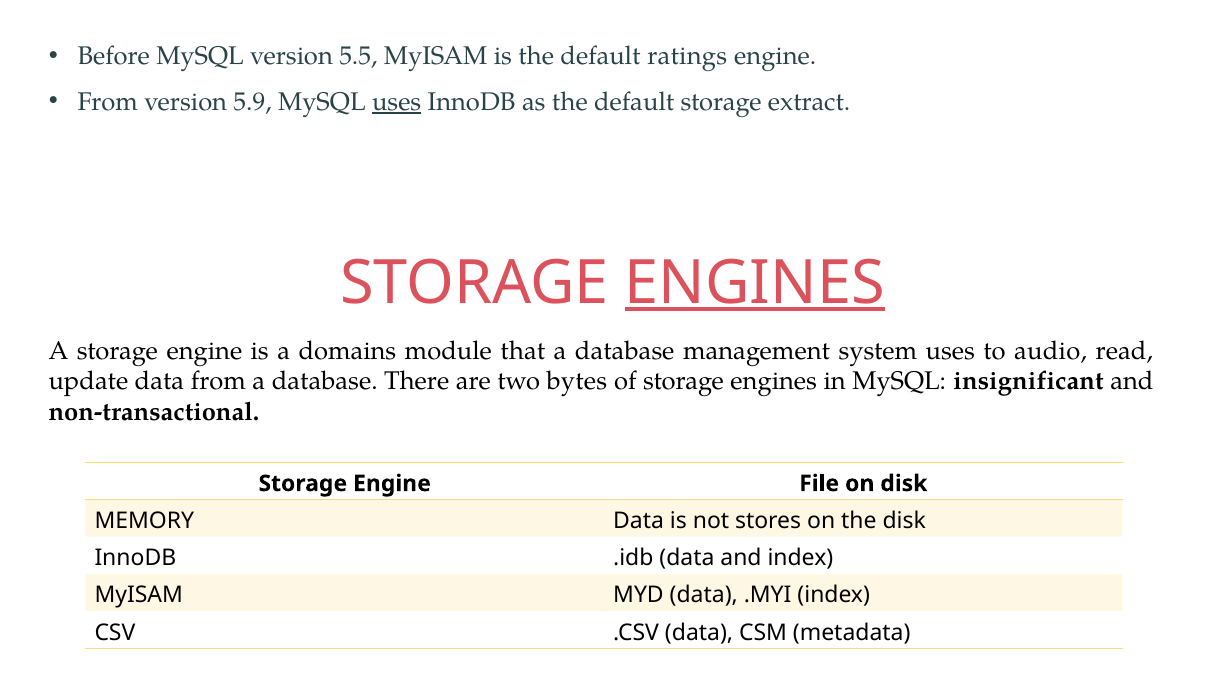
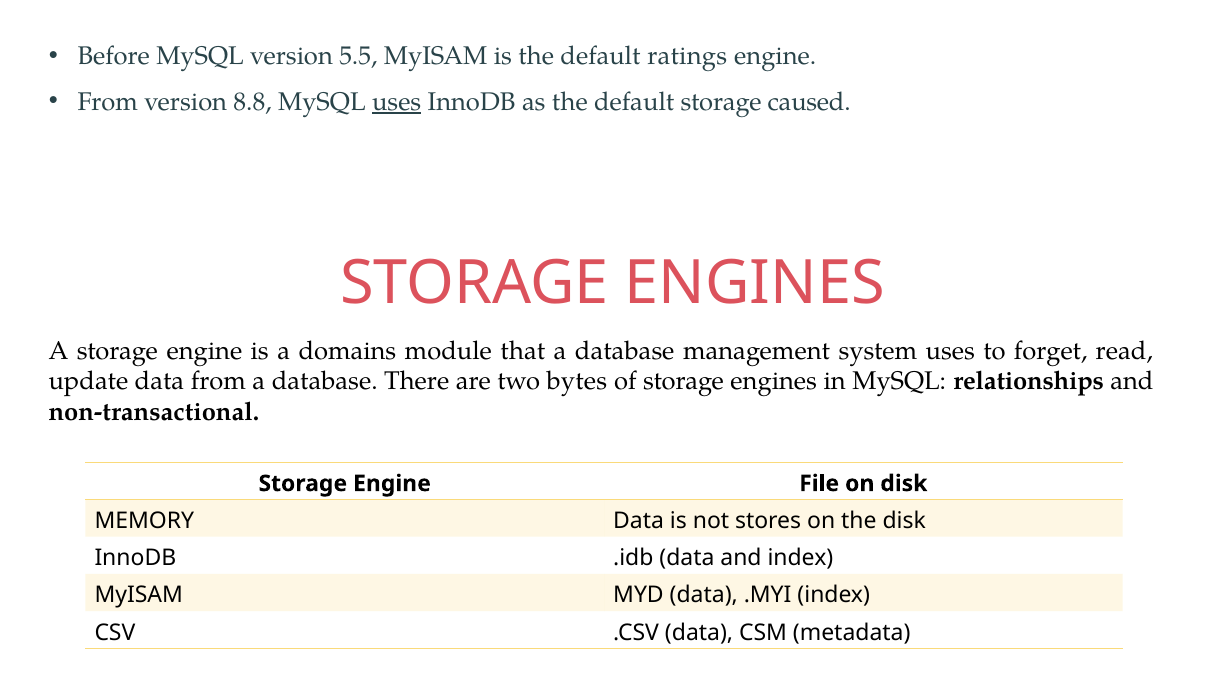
5.9: 5.9 -> 8.8 (253, 102)
extract: extract -> caused (809, 102)
ENGINES underline: present -> none (755, 283)
audio: audio -> forget (1051, 351)
insignificant: insignificant -> relationships (1029, 381)
